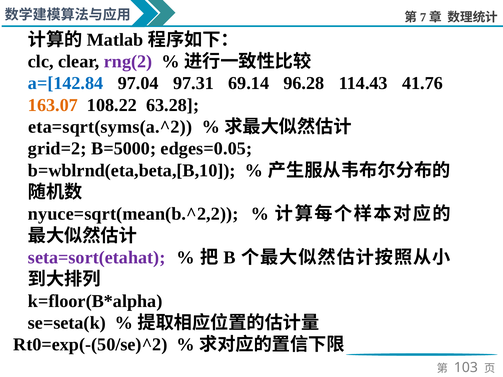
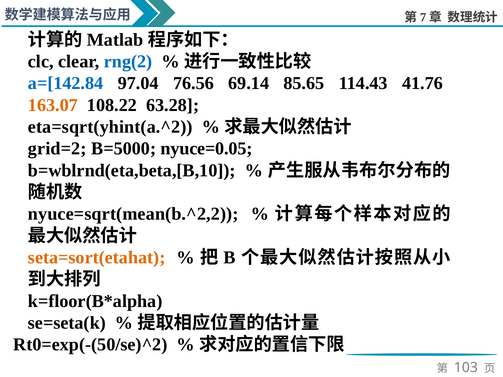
rng(2 colour: purple -> blue (128, 62)
97.31: 97.31 -> 76.56 (193, 83)
96.28: 96.28 -> 85.65 (304, 83)
eta=sqrt(syms(a.^2: eta=sqrt(syms(a.^2 -> eta=sqrt(yhint(a.^2 (110, 127)
edges=0.05: edges=0.05 -> nyuce=0.05 (207, 149)
seta=sort(etahat colour: purple -> orange (97, 258)
